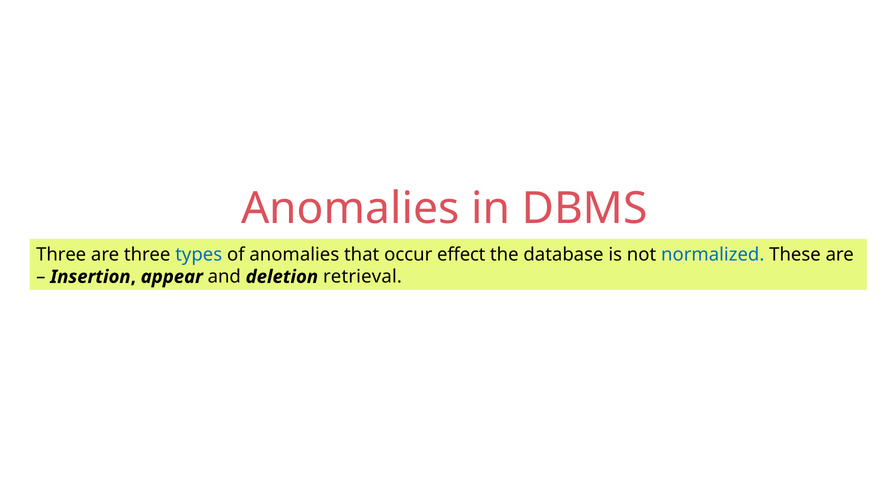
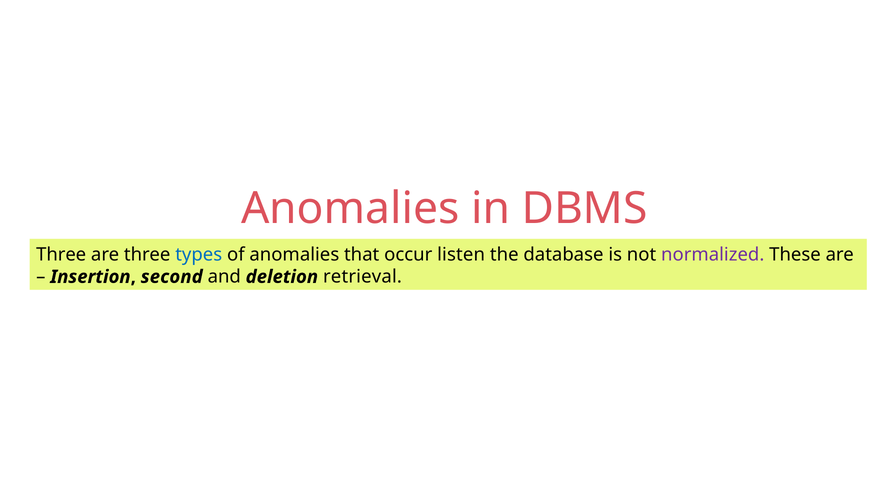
effect: effect -> listen (461, 255)
normalized colour: blue -> purple (713, 255)
appear: appear -> second (172, 277)
